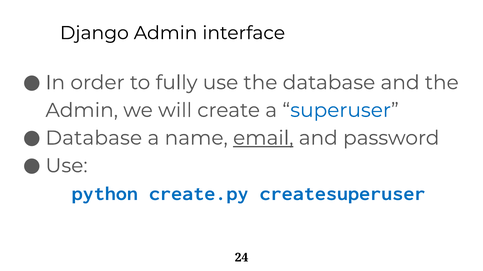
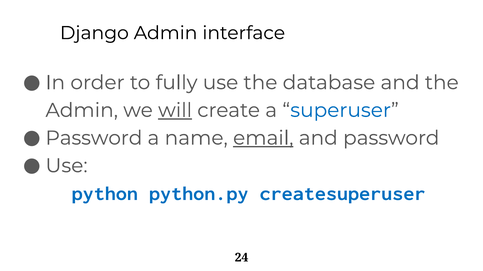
will underline: none -> present (175, 111)
Database: Database -> Password (94, 138)
create.py: create.py -> python.py (199, 194)
